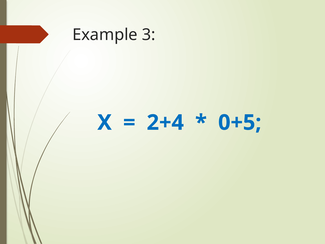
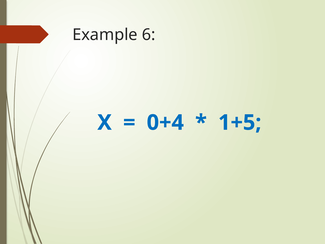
3: 3 -> 6 (149, 35)
2+4: 2+4 -> 0+4 (165, 122)
0+5: 0+5 -> 1+5 (240, 122)
